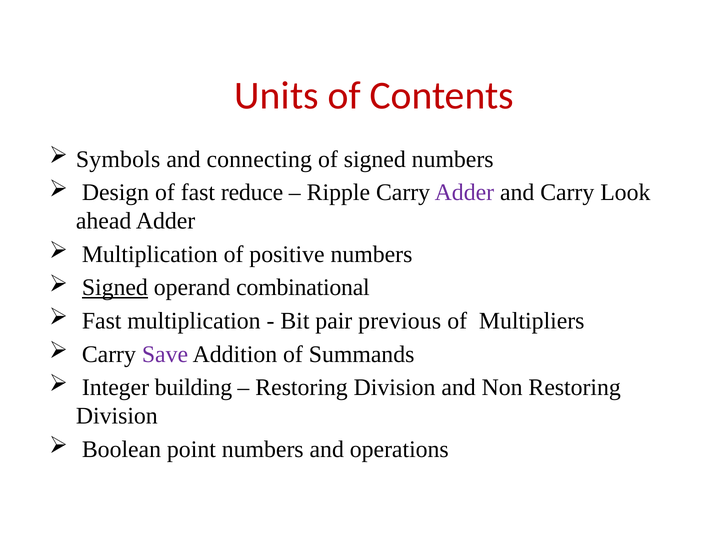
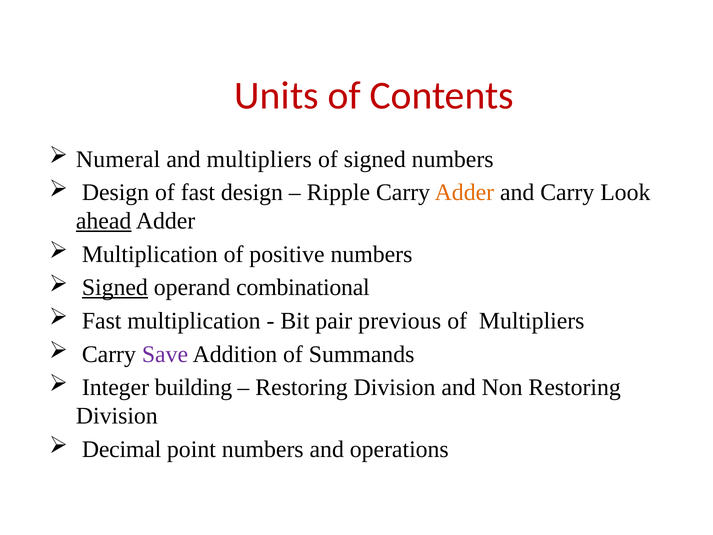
Symbols: Symbols -> Numeral (118, 159)
and connecting: connecting -> multipliers (259, 159)
fast reduce: reduce -> design (252, 192)
Adder colour: purple -> orange (464, 192)
ahead underline: none -> present (104, 221)
Boolean: Boolean -> Decimal (122, 449)
